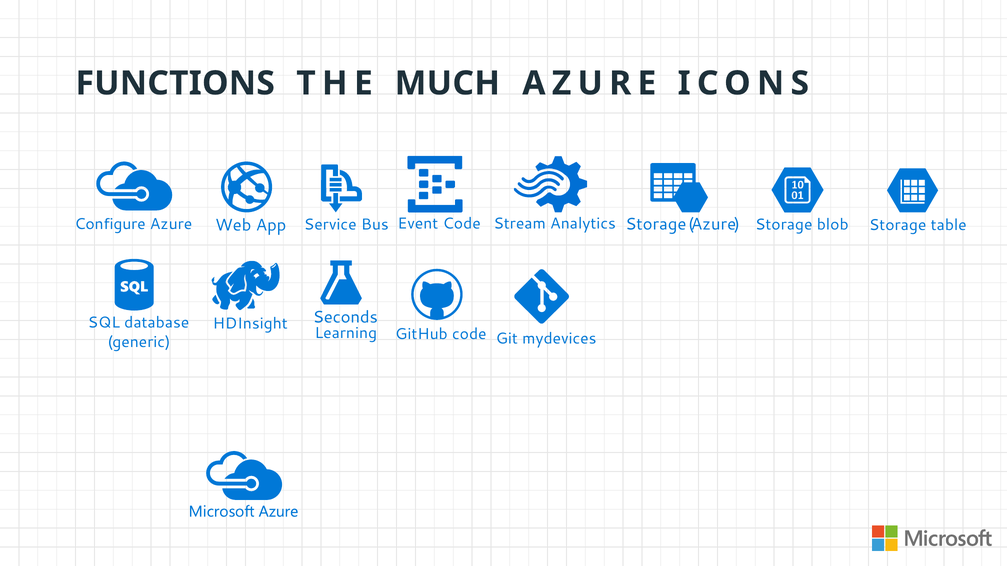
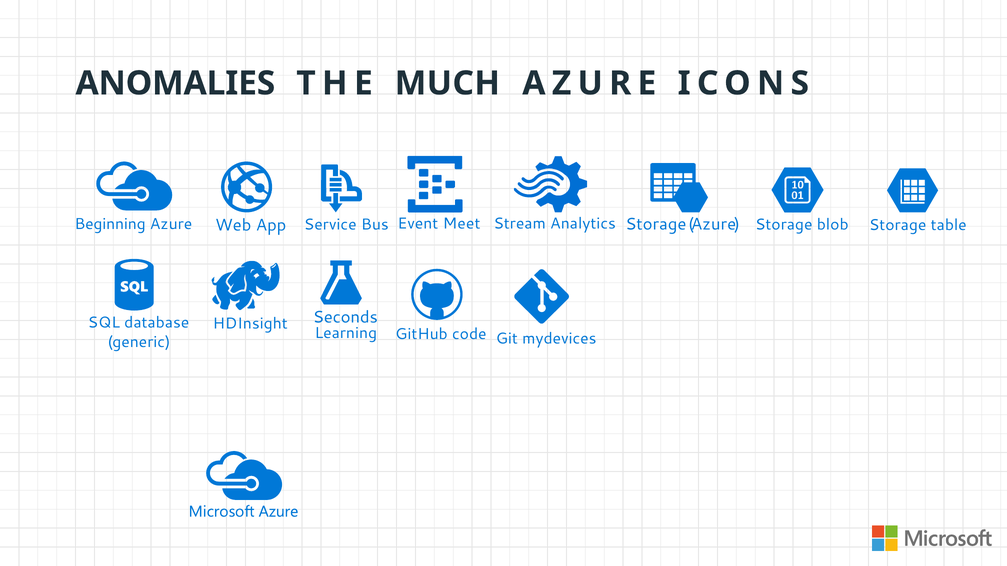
FUNCTIONS: FUNCTIONS -> ANOMALIES (175, 83)
Configure: Configure -> Beginning (110, 224)
Event Code: Code -> Meet (462, 224)
